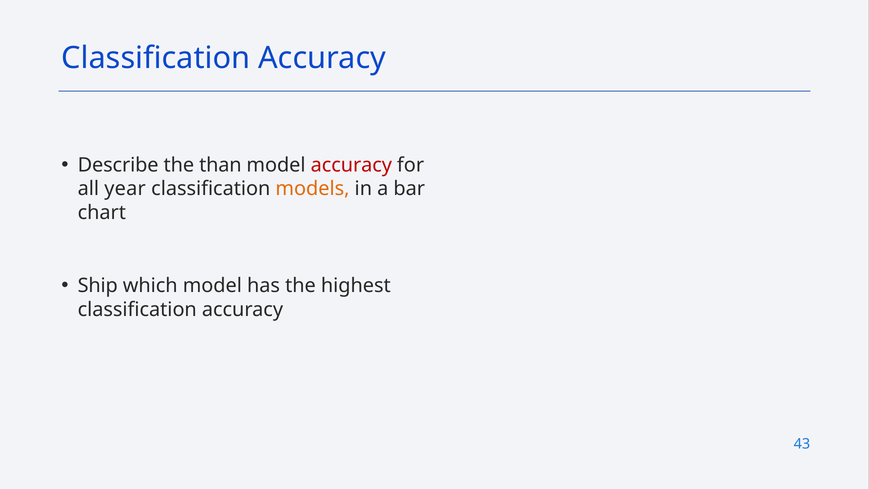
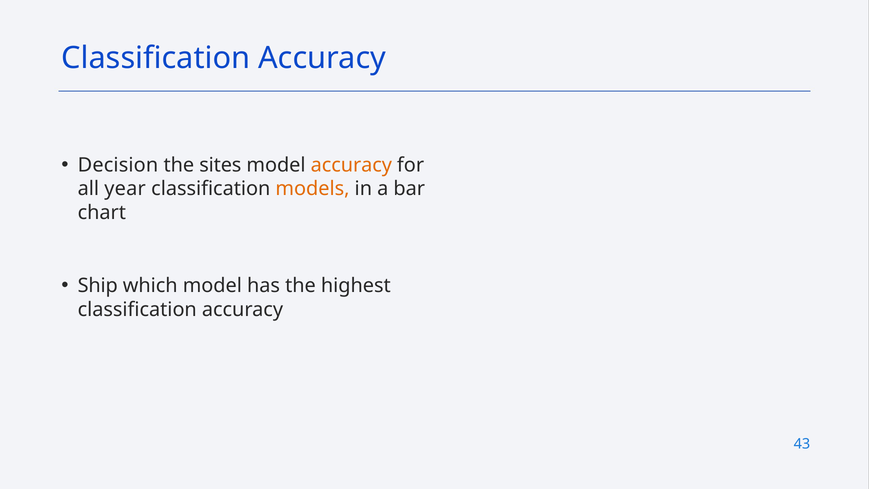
Describe: Describe -> Decision (118, 165)
than: than -> sites (220, 165)
accuracy colour: red -> orange (351, 165)
